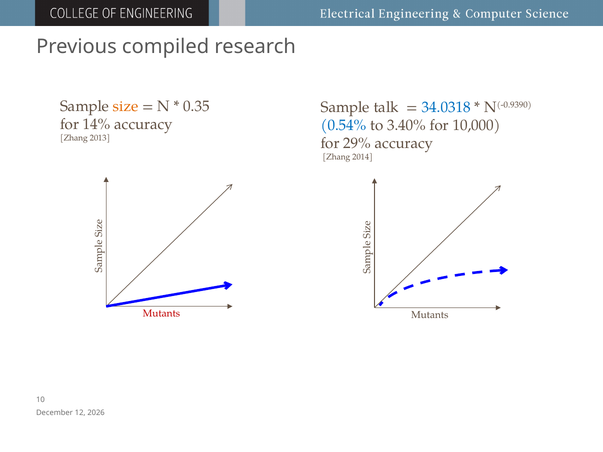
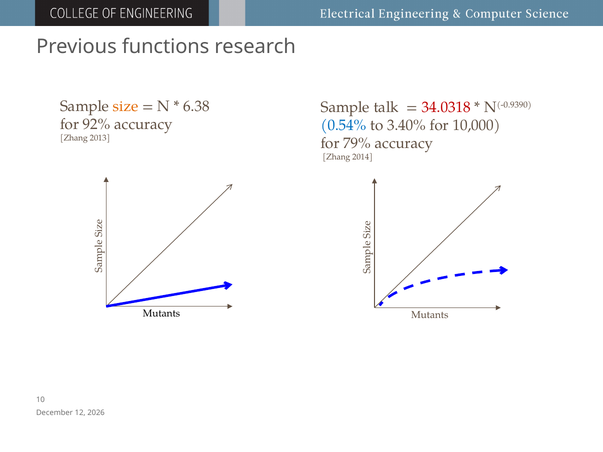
compiled: compiled -> functions (166, 47)
0.35: 0.35 -> 6.38 (197, 106)
34.0318 colour: blue -> red (446, 107)
14%: 14% -> 92% (97, 125)
29%: 29% -> 79% (357, 143)
Mutants colour: red -> black (161, 314)
